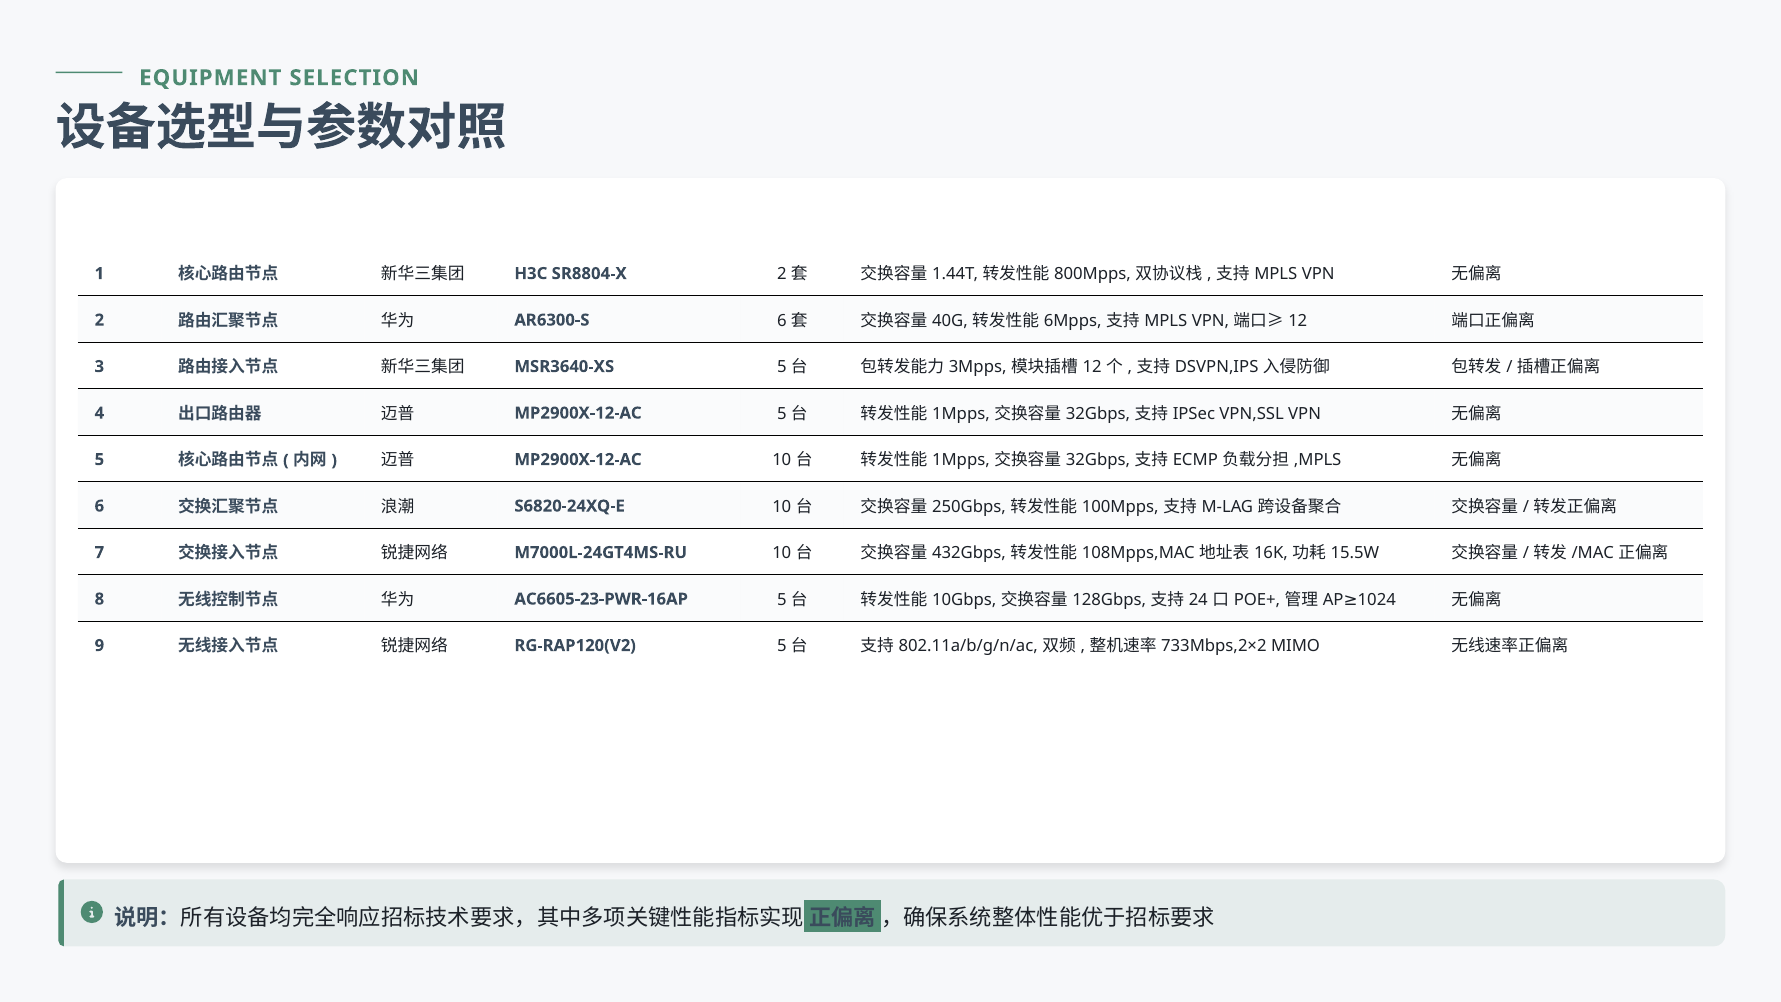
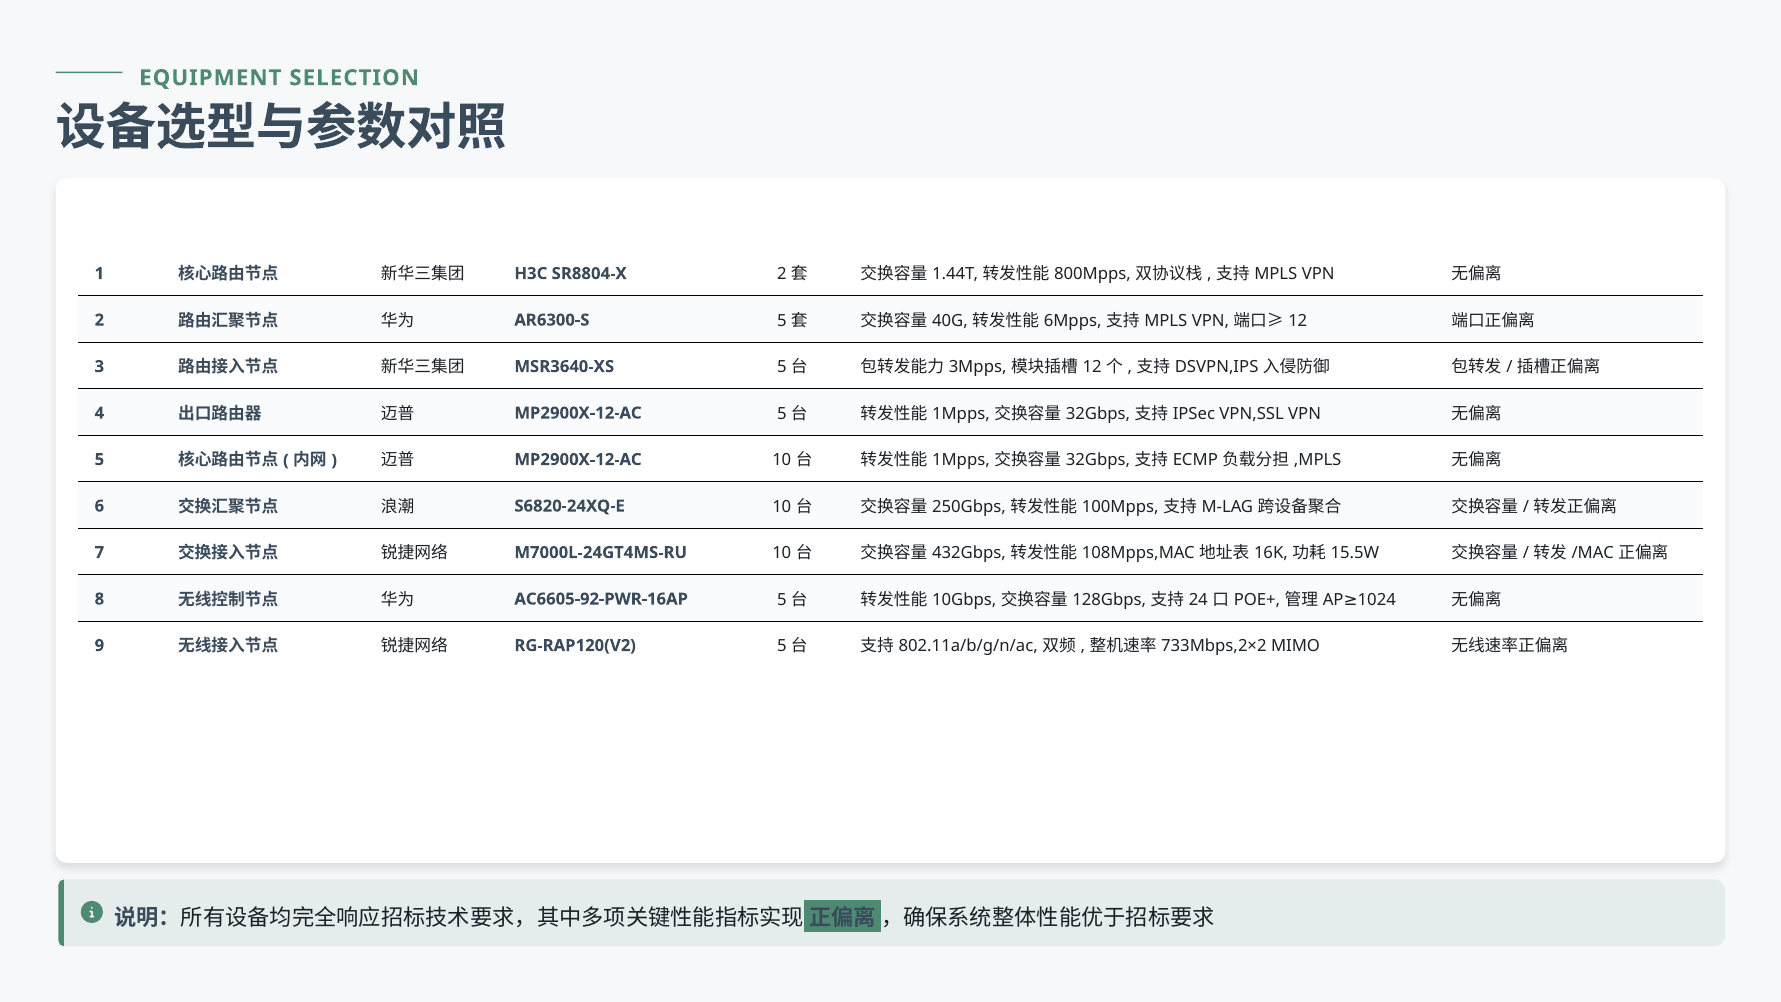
AR6300-S 6: 6 -> 5 (782, 321)
AC6605-23-PWR-16AP: AC6605-23-PWR-16AP -> AC6605-92-PWR-16AP (601, 599)
